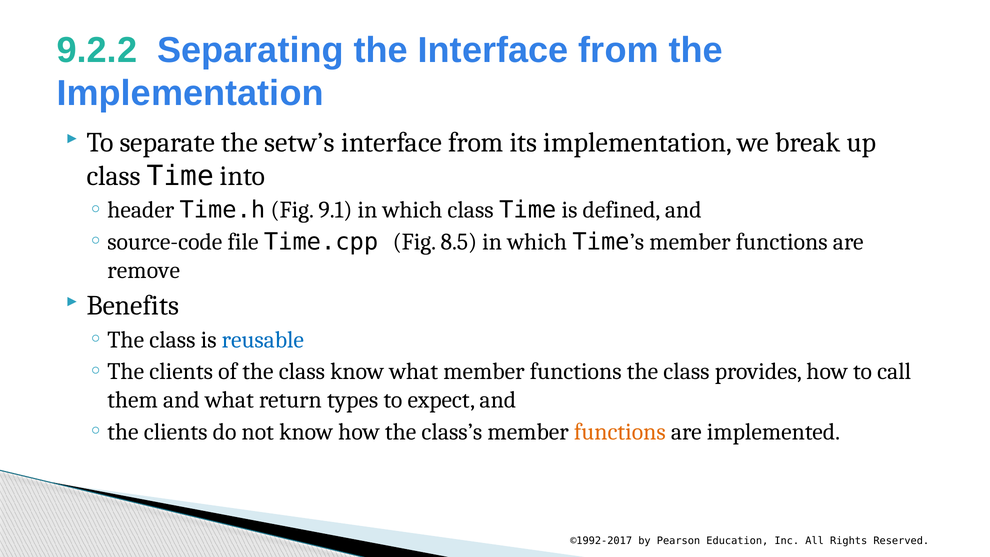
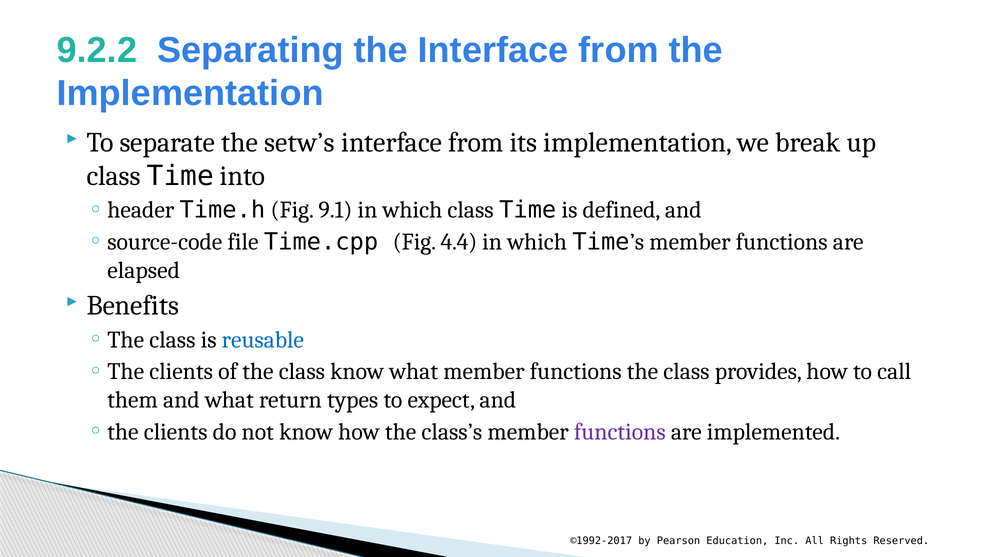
8.5: 8.5 -> 4.4 (459, 242)
remove: remove -> elapsed (144, 270)
functions colour: orange -> purple (620, 432)
